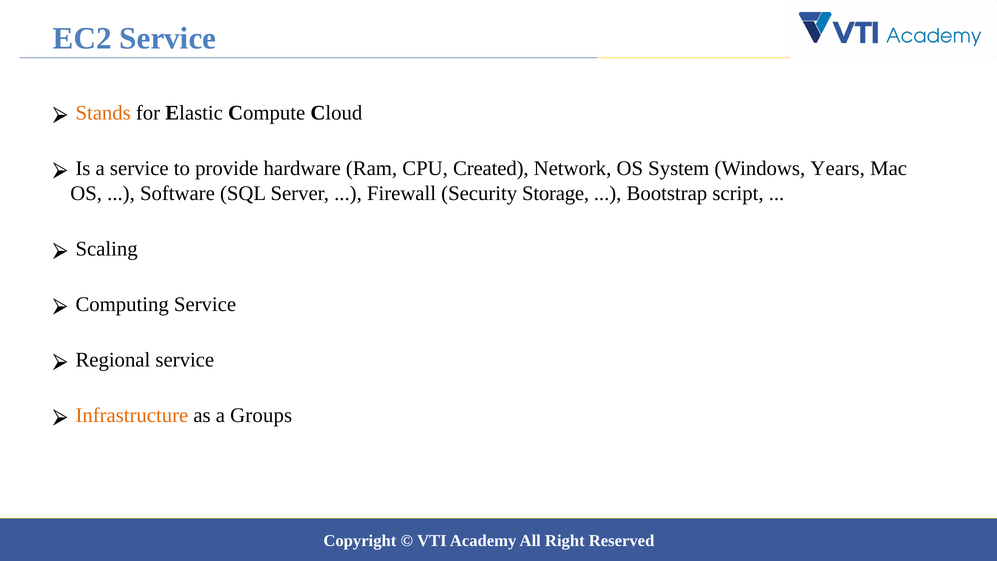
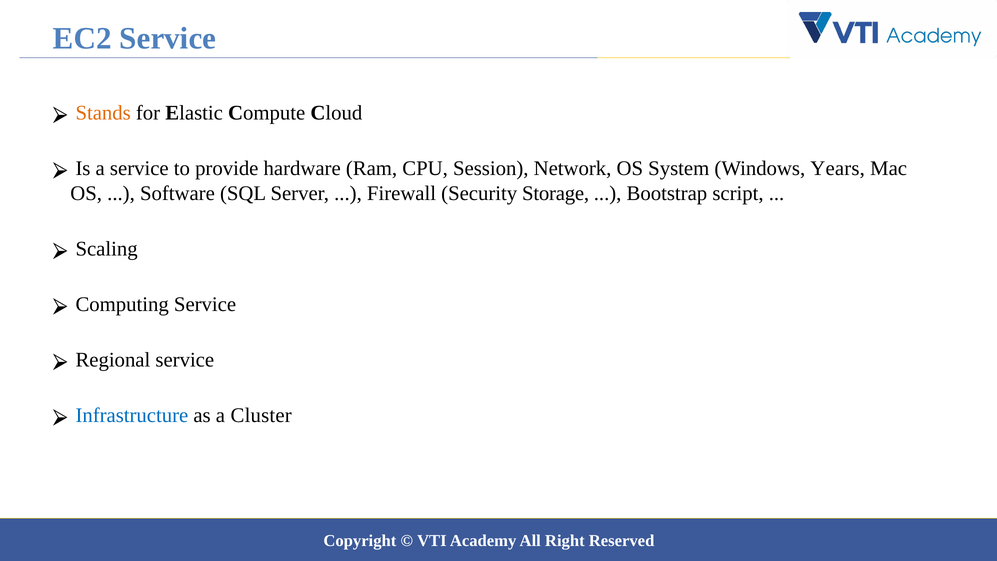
Created: Created -> Session (491, 168)
Infrastructure colour: orange -> blue (132, 415)
Groups: Groups -> Cluster (261, 415)
